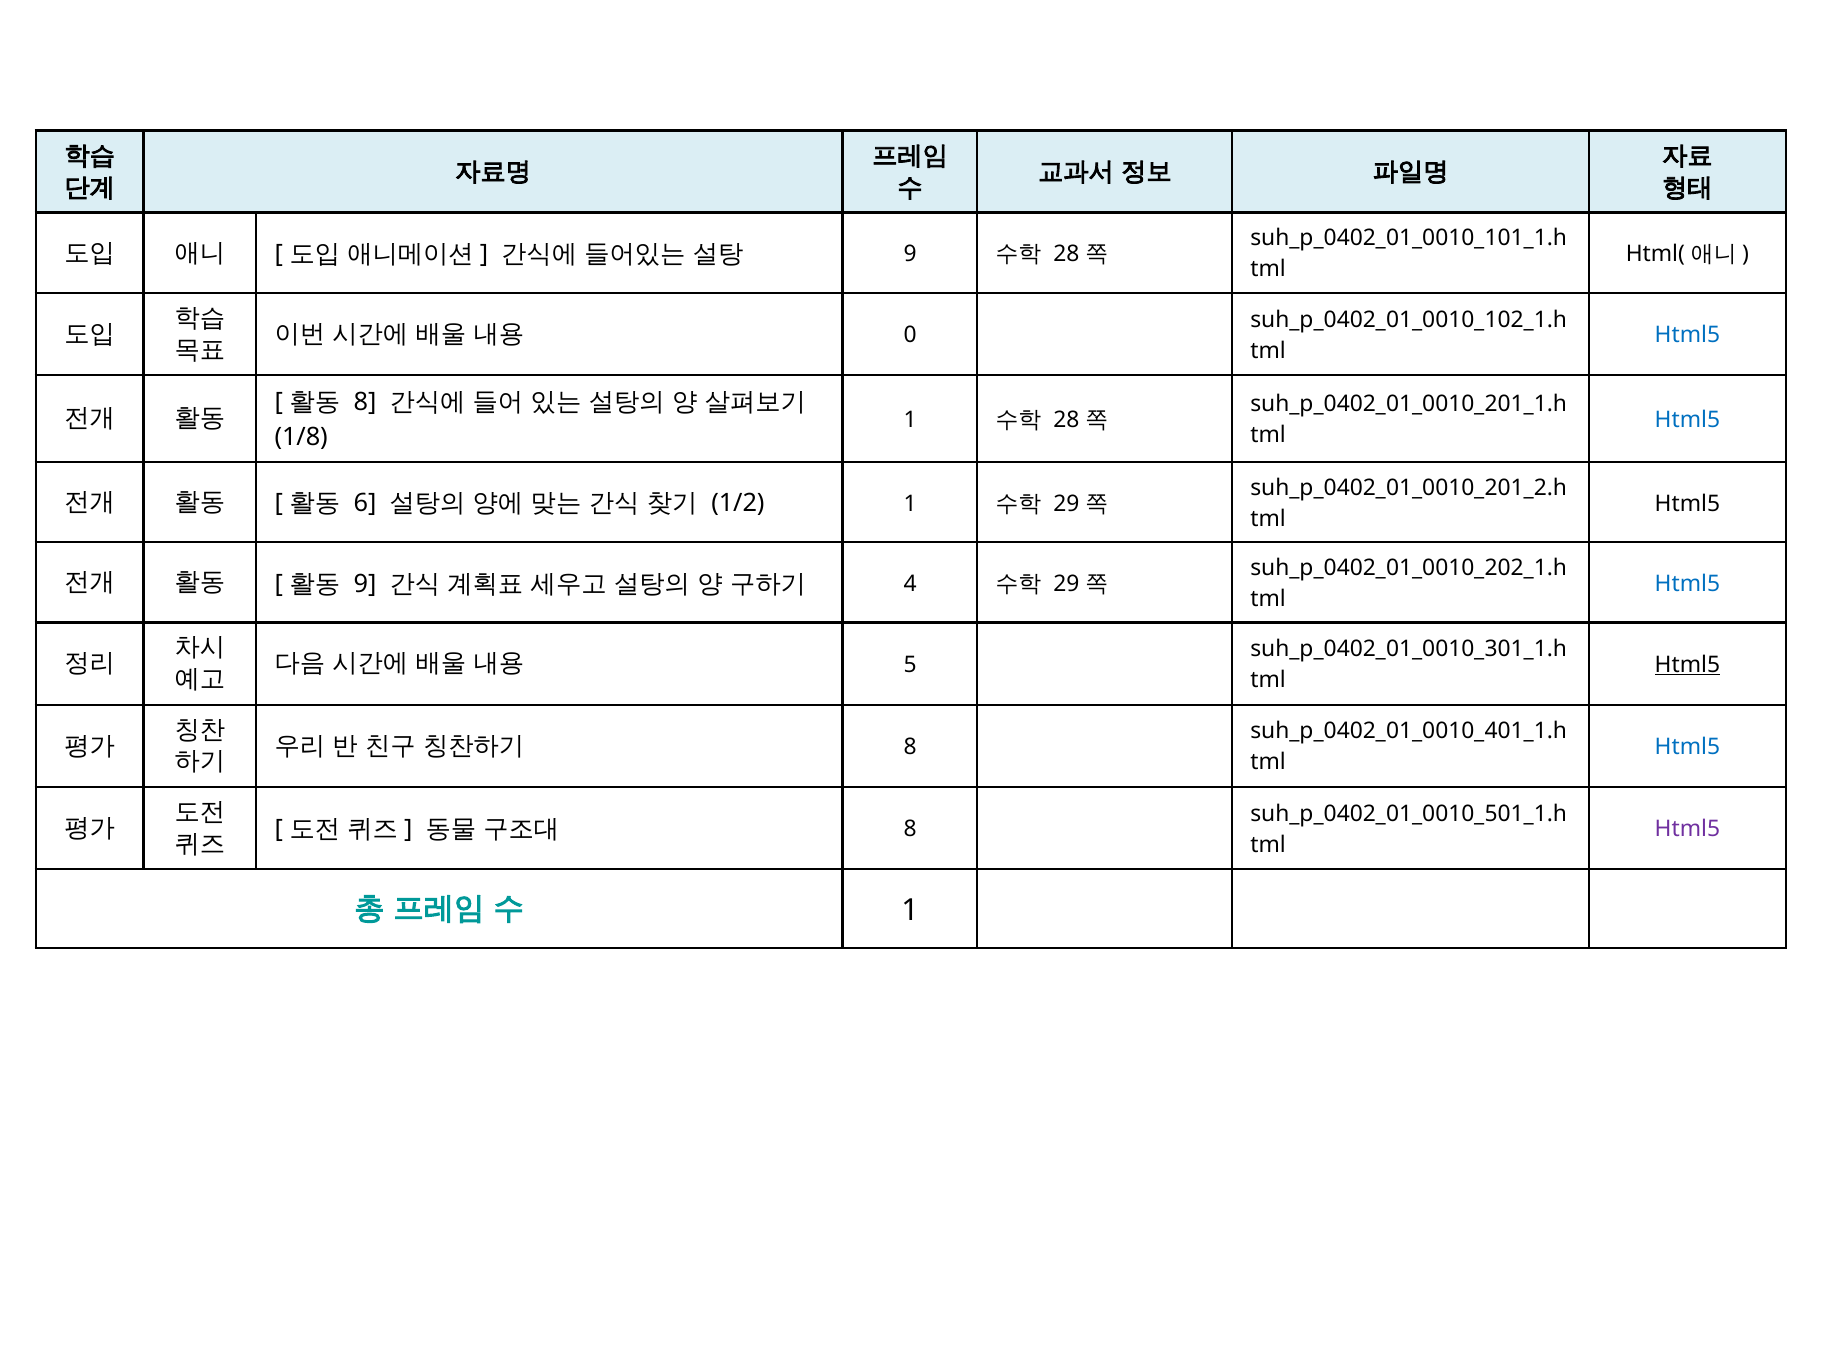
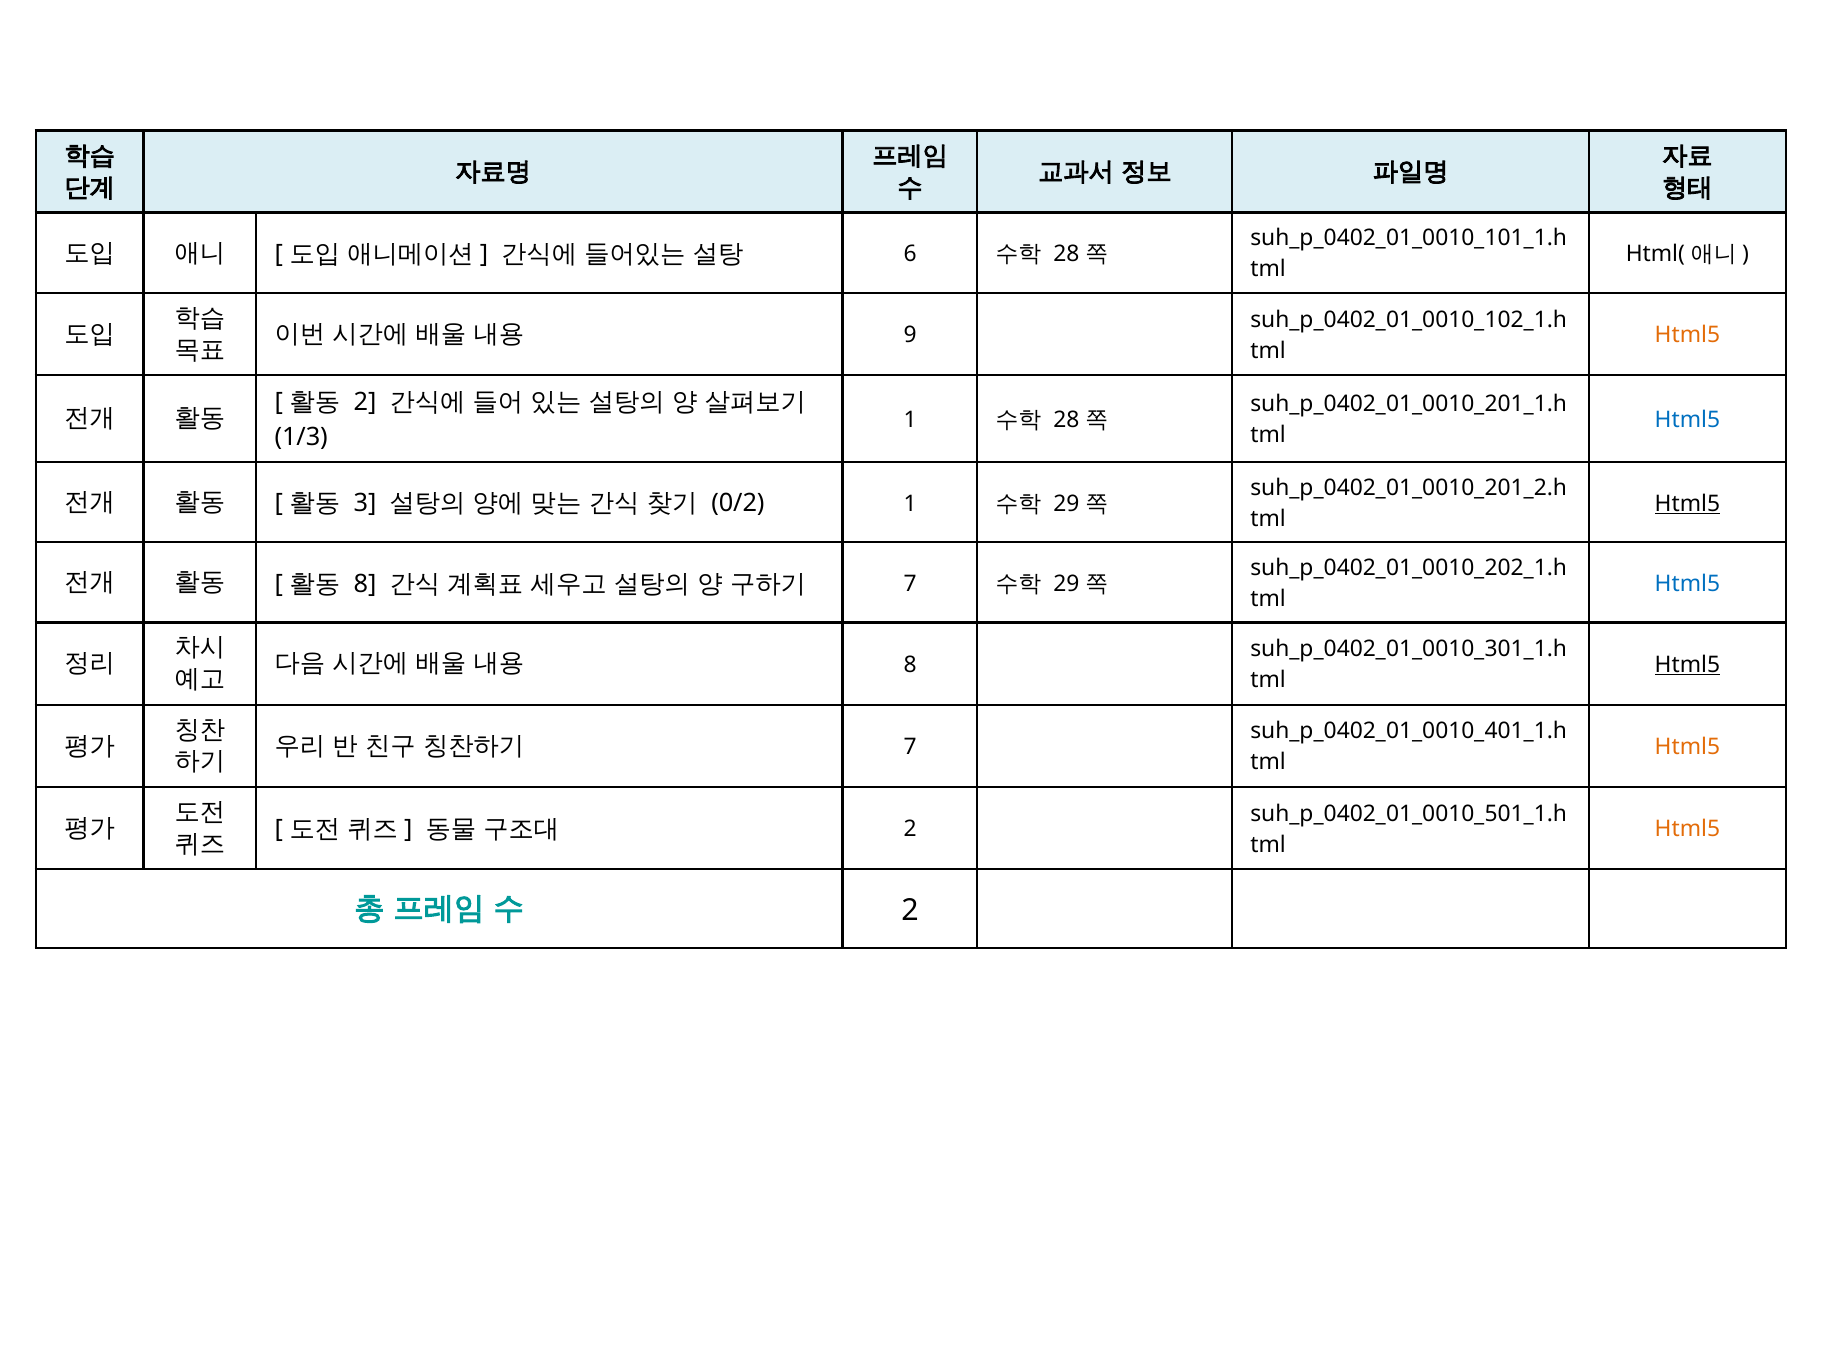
9: 9 -> 6 (910, 254)
0: 0 -> 9 (910, 335)
Html5 colour: blue -> orange (1687, 335)
8: 8 -> 2 (365, 403)
1/8: 1/8 -> 1/3 (301, 437)
6: 6 -> 3 (365, 504)
1/2: 1/2 -> 0/2 (738, 504)
Html5 underline: none -> present (1687, 503)
9: 9 -> 8 (365, 584)
4: 4 -> 7 (910, 584)
5: 5 -> 8 (910, 665)
8: 8 -> 7 (910, 747)
Html5 colour: blue -> orange (1687, 747)
Html5 colour: purple -> orange (1687, 829)
8: 8 -> 2 (910, 829)
1: 1 -> 2 (910, 910)
